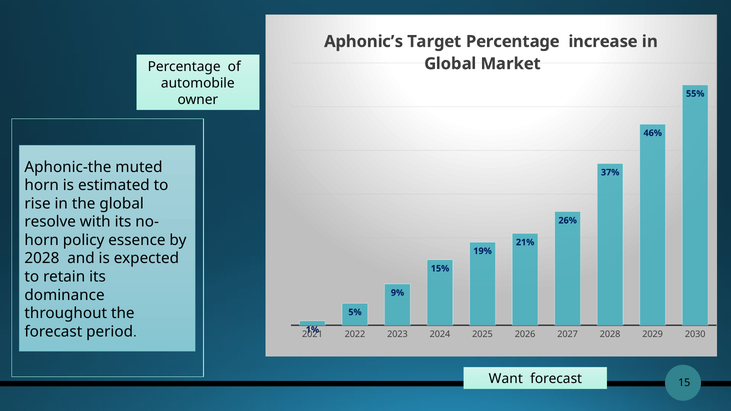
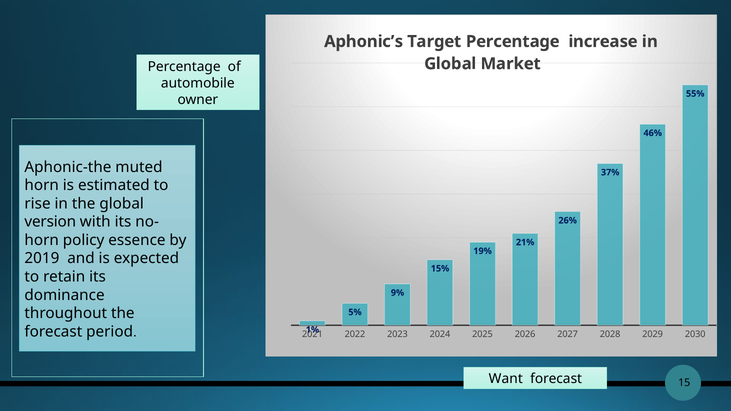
resolve: resolve -> version (50, 222)
2028: 2028 -> 2019 (42, 259)
